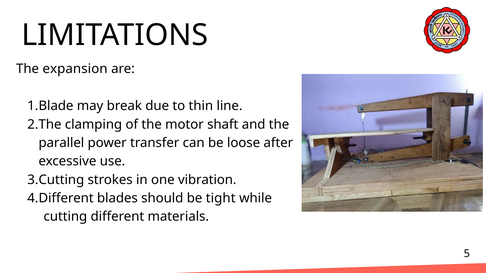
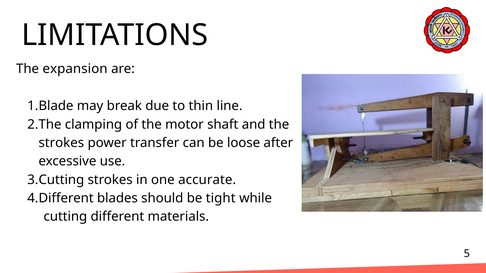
parallel: parallel -> strokes (61, 143)
vibration: vibration -> accurate (207, 180)
